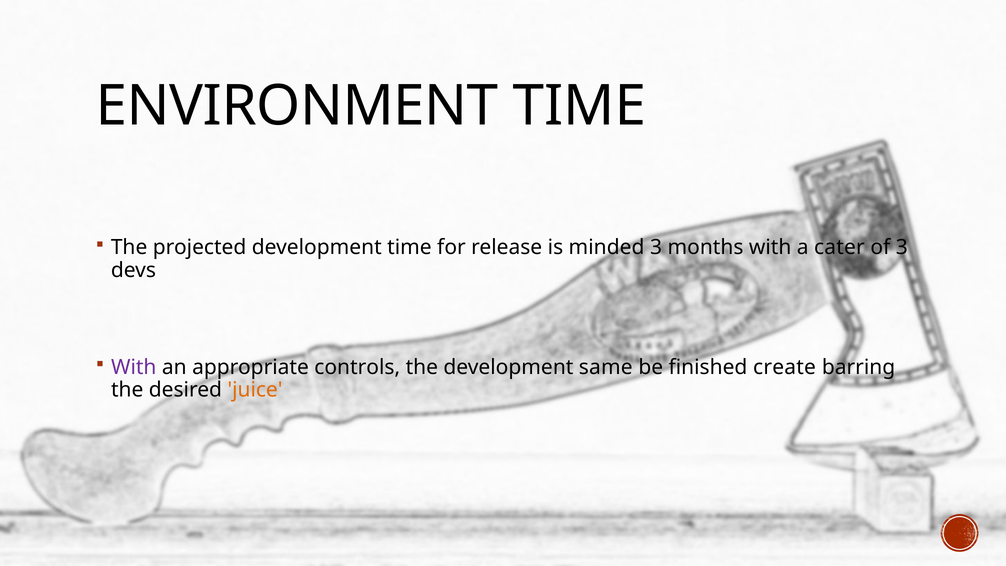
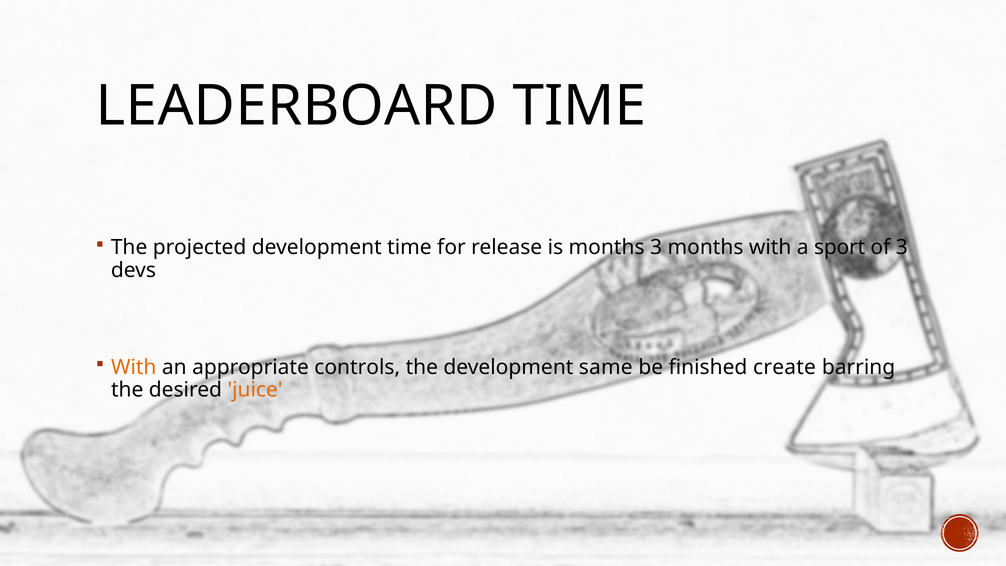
ENVIRONMENT: ENVIRONMENT -> LEADERBOARD (297, 106)
is minded: minded -> months (607, 247)
cater: cater -> sport (840, 247)
With colour: purple -> orange (134, 367)
